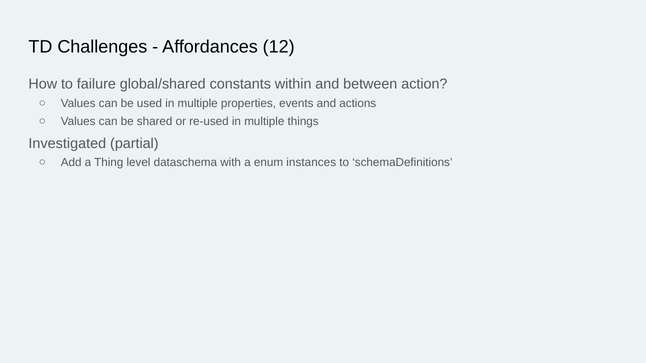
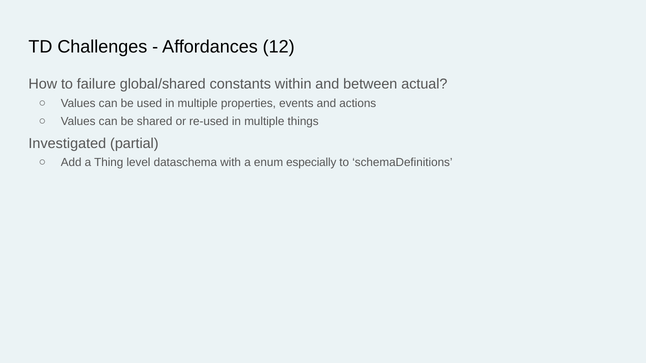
action: action -> actual (424, 84)
instances: instances -> especially (311, 163)
